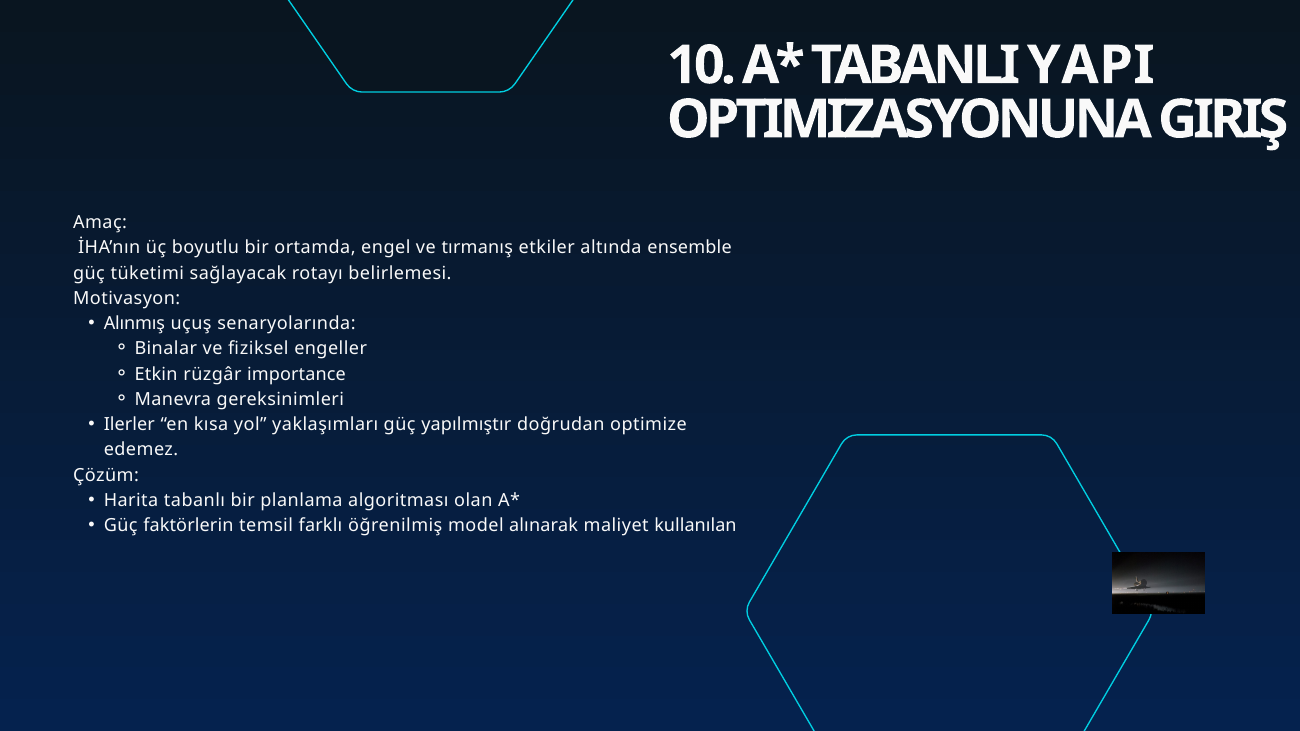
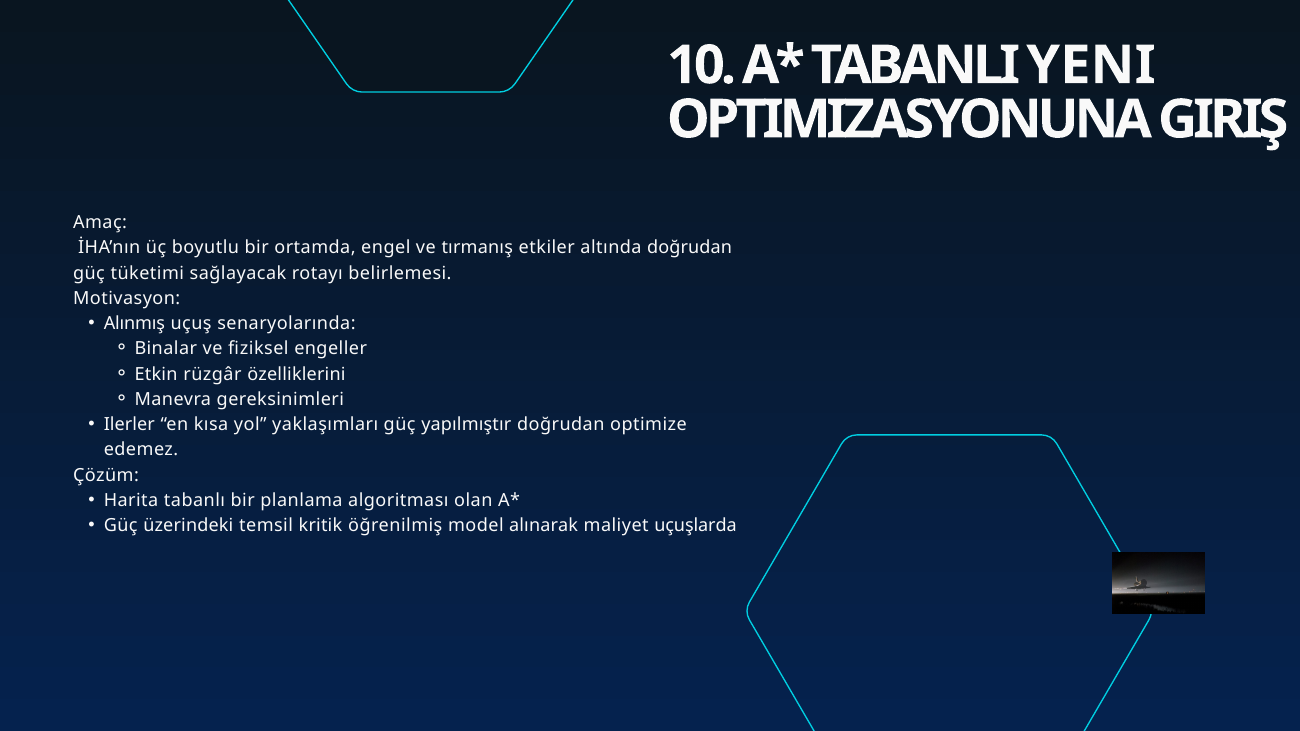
YAPI: YAPI -> YENI (1091, 65)
altında ensemble: ensemble -> doğrudan (690, 248)
importance: importance -> özelliklerini (296, 374)
faktörlerin: faktörlerin -> üzerindeki (188, 526)
farklı: farklı -> kritik (320, 526)
kullanılan: kullanılan -> uçuşlarda (696, 526)
